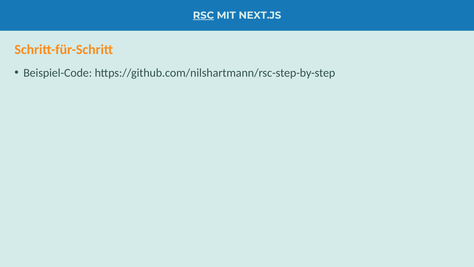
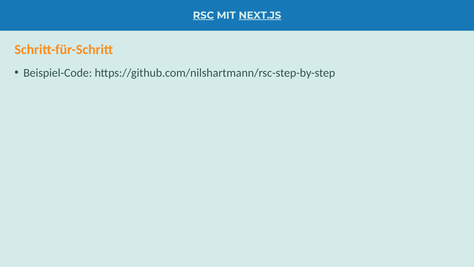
NEXT.JS underline: none -> present (260, 15)
